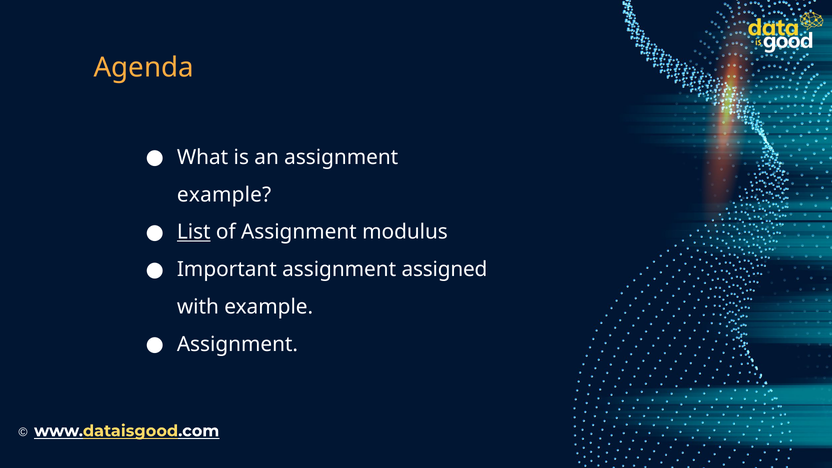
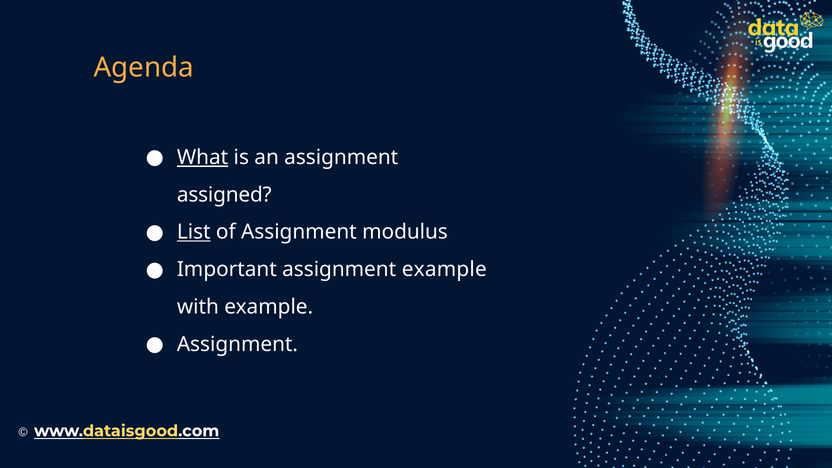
What underline: none -> present (203, 157)
example: example -> assigned (224, 195)
assignment assigned: assigned -> example (444, 270)
